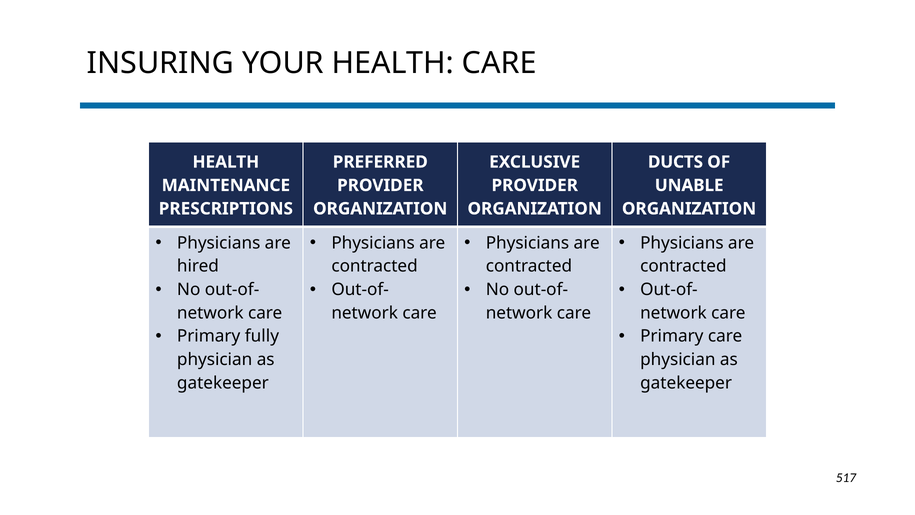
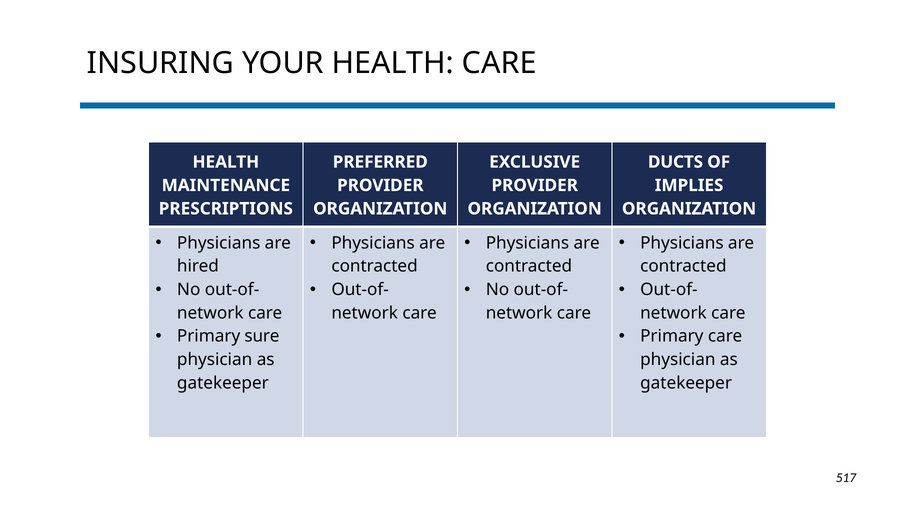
UNABLE: UNABLE -> IMPLIES (689, 185)
fully: fully -> sure (262, 336)
